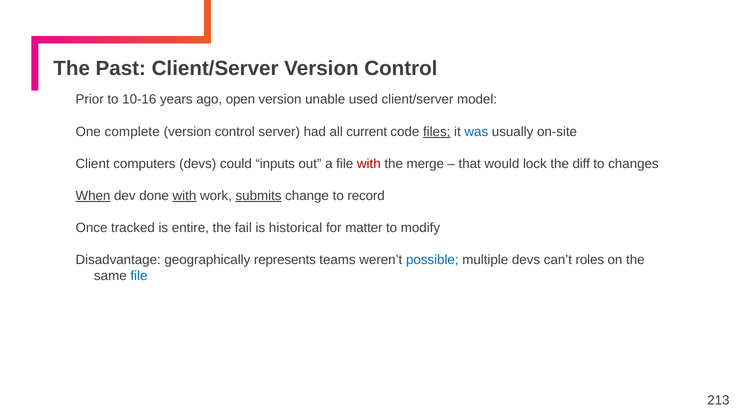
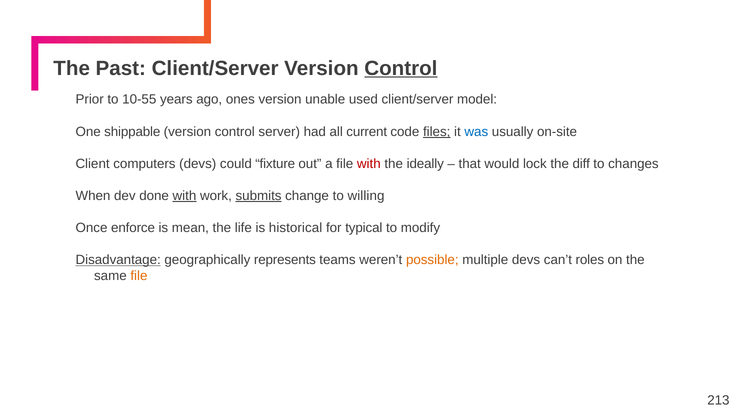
Control underline: none -> present (401, 68)
10-16: 10-16 -> 10-55 (139, 100)
open: open -> ones (240, 100)
complete: complete -> shippable (132, 132)
inputs: inputs -> fixture (275, 164)
merge: merge -> ideally (425, 164)
When underline: present -> none (93, 196)
record: record -> willing (366, 196)
tracked: tracked -> enforce (133, 228)
entire: entire -> mean (190, 228)
fail: fail -> life (243, 228)
matter: matter -> typical (364, 228)
Disadvantage underline: none -> present (118, 260)
possible colour: blue -> orange (432, 260)
file colour: blue -> orange (139, 276)
